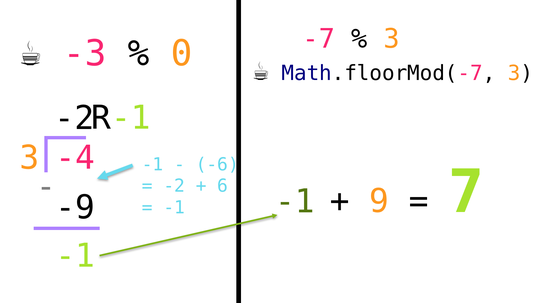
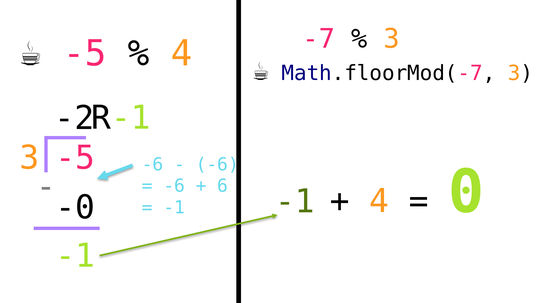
-3: -3 -> -5 (85, 54)
0: 0 -> 4 (182, 54)
-4: -4 -> -5 (75, 158)
-1: -1 -> -6 (153, 164)
-2: -2 -> -6 (174, 186)
9: 9 -> 4 (379, 201)
7: 7 -> 0 (466, 192)
-9: -9 -> -0 (75, 207)
